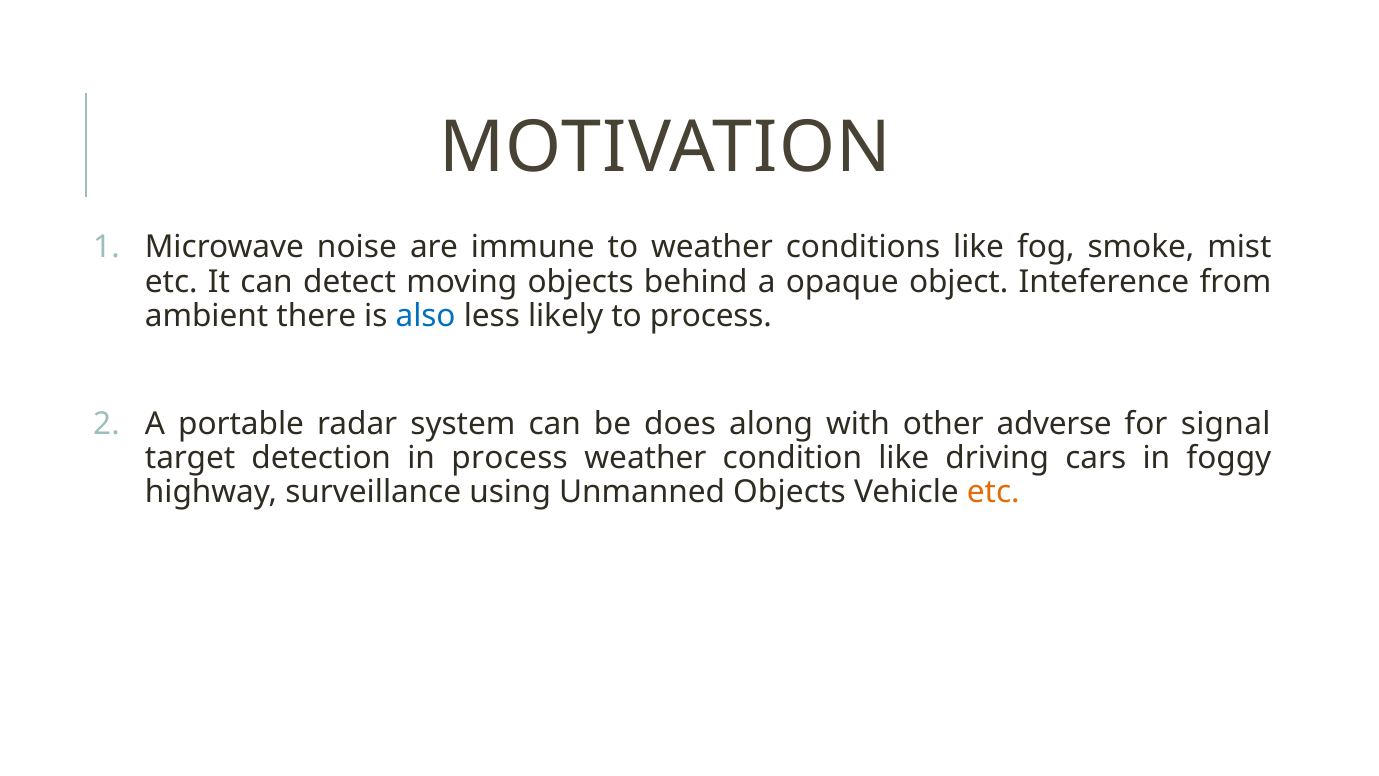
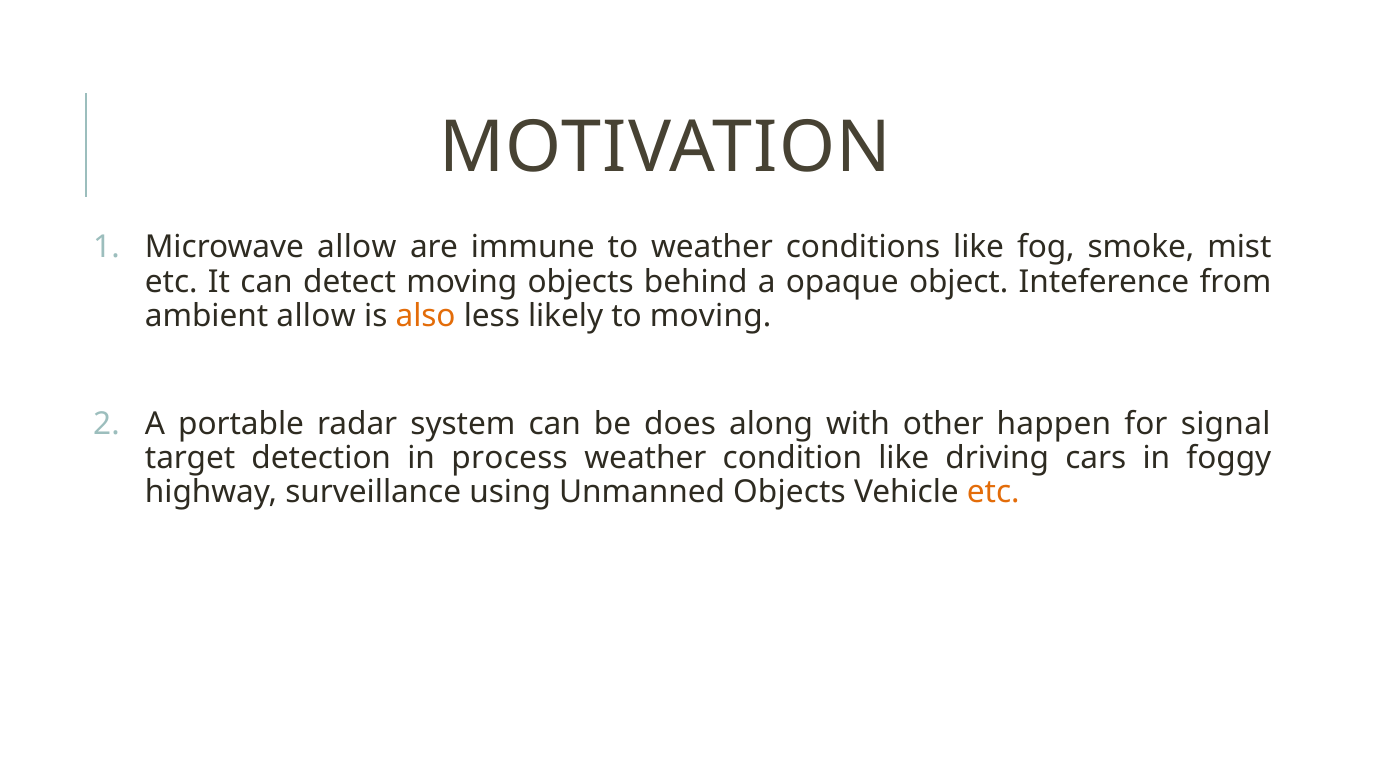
Microwave noise: noise -> allow (357, 247)
ambient there: there -> allow (316, 316)
also colour: blue -> orange (426, 316)
to process: process -> moving (711, 316)
adverse: adverse -> happen (1054, 424)
